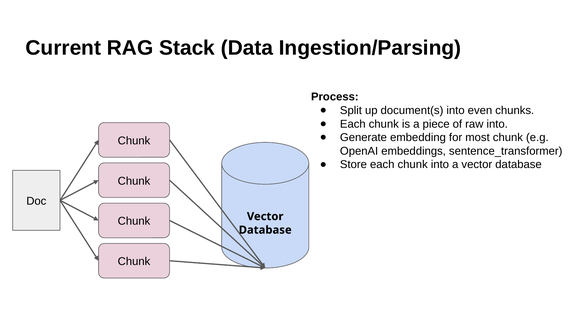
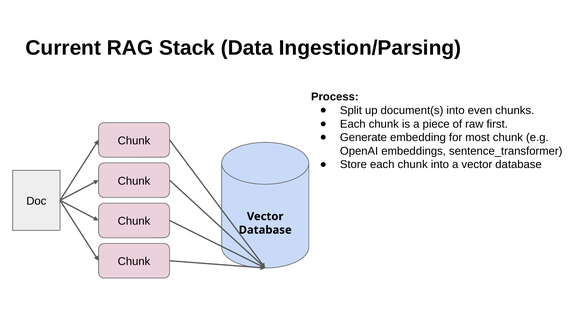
raw into: into -> first (497, 124)
